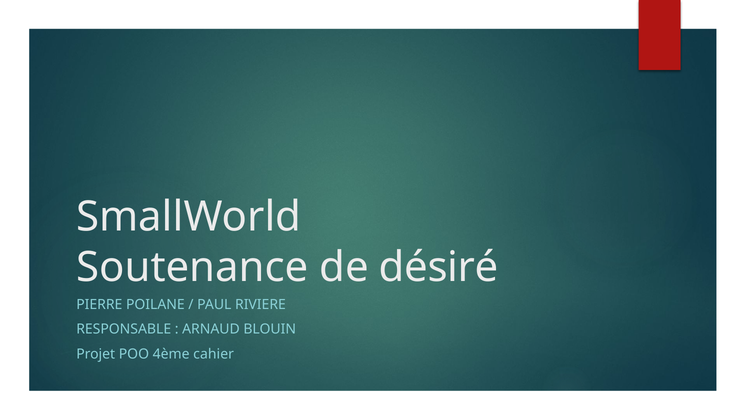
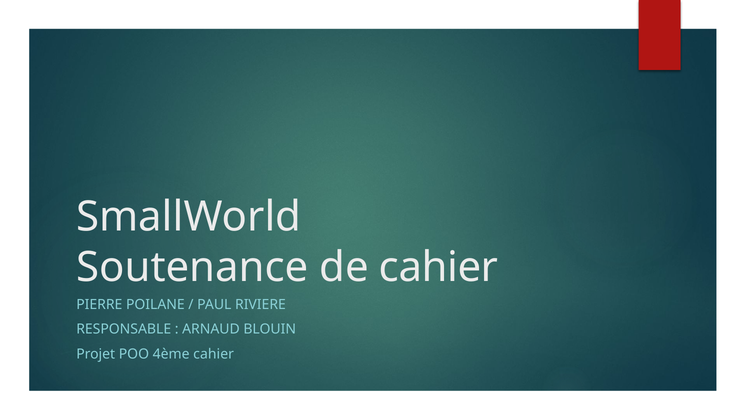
de désiré: désiré -> cahier (439, 267)
